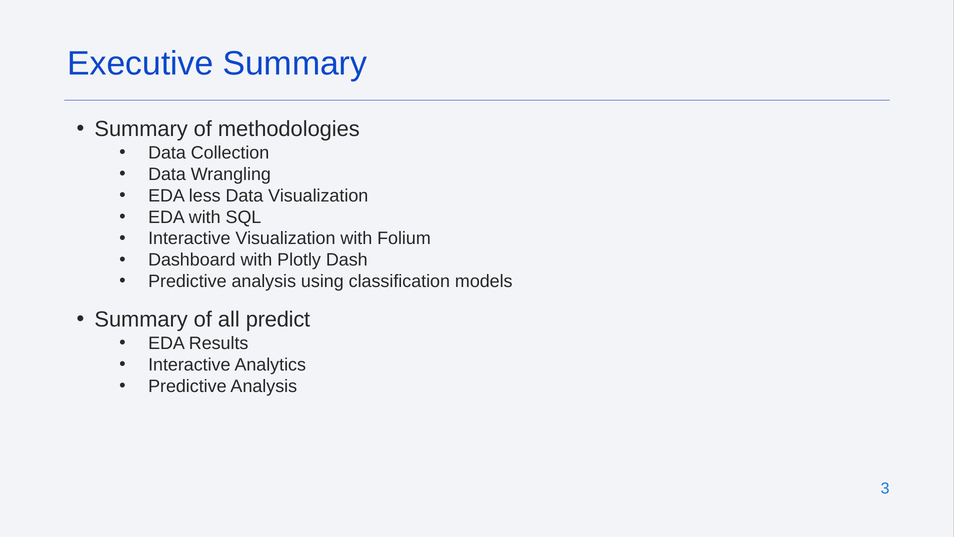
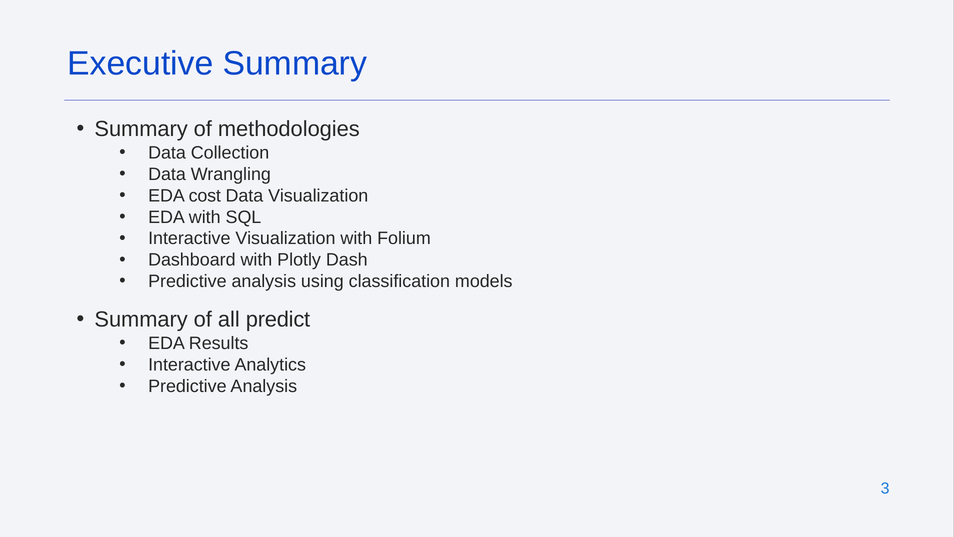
less: less -> cost (205, 195)
